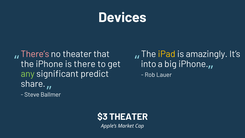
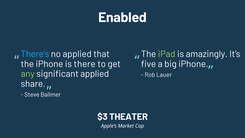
Devices: Devices -> Enabled (123, 17)
There’s colour: pink -> light blue (35, 54)
no theater: theater -> applied (77, 54)
iPad colour: yellow -> light green (167, 54)
into: into -> five (149, 64)
significant predict: predict -> applied (95, 74)
